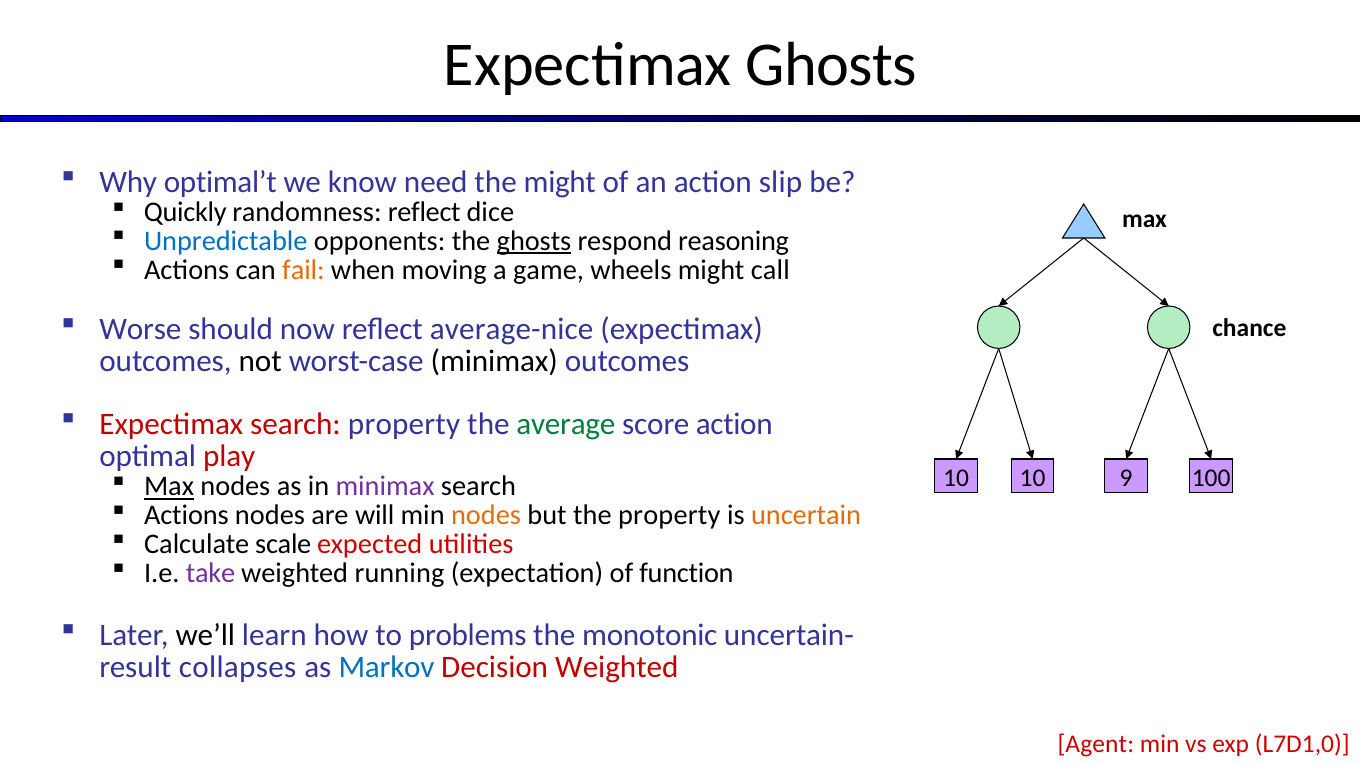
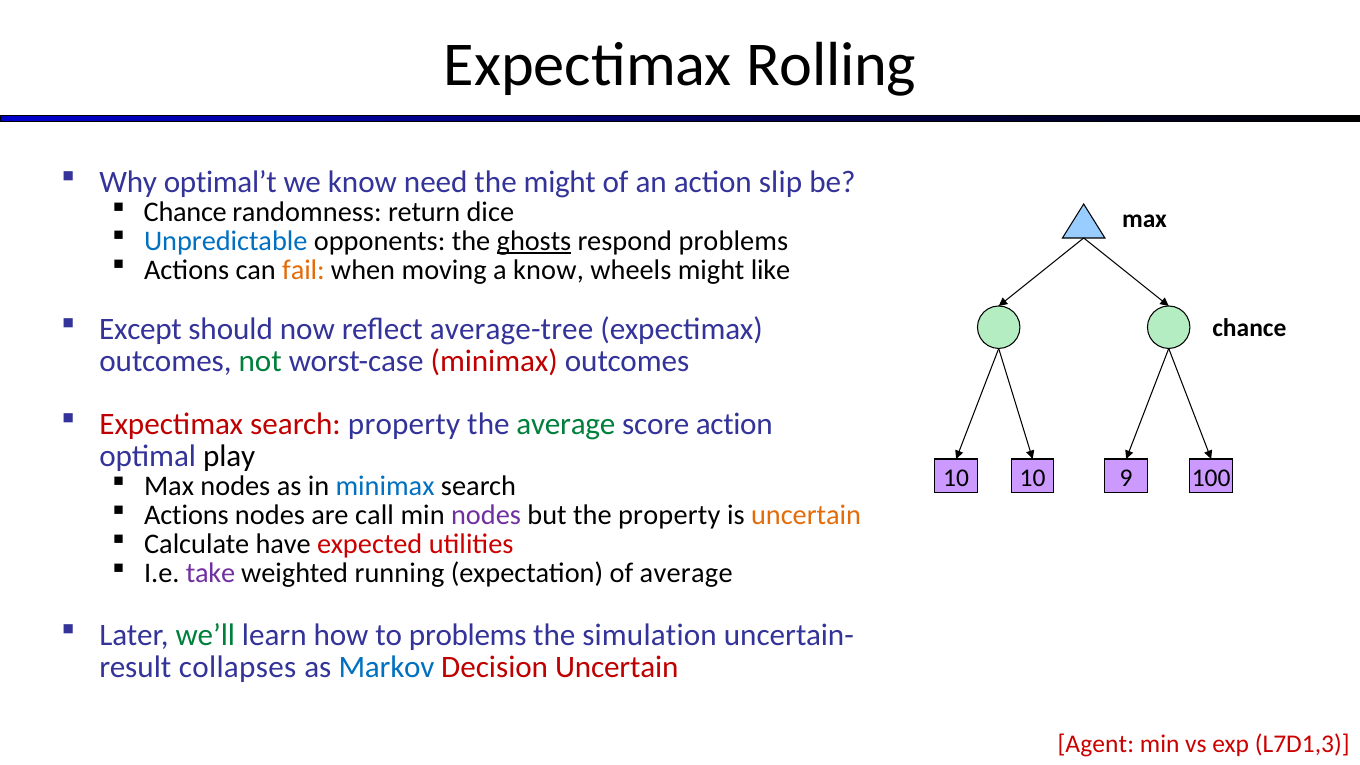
Expectimax Ghosts: Ghosts -> Rolling (831, 65)
Quickly: Quickly -> Chance (185, 212)
randomness reflect: reflect -> return (424, 212)
respond reasoning: reasoning -> problems (733, 241)
a game: game -> know (548, 270)
call: call -> like (770, 270)
Worse: Worse -> Except (141, 329)
average-nice: average-nice -> average-tree (512, 329)
not colour: black -> green (260, 361)
minimax colour: black -> red (494, 361)
play colour: red -> black (229, 456)
Max underline: present -> none (169, 487)
minimax colour: purple -> blue (385, 487)
will: will -> call (374, 515)
nodes colour: orange -> purple (486, 515)
scale: scale -> have (283, 544)
of function: function -> average (686, 573)
we’ll colour: black -> green (205, 635)
monotonic: monotonic -> simulation (650, 635)
Decision Weighted: Weighted -> Uncertain (617, 667)
L7D1,0: L7D1,0 -> L7D1,3 (1302, 745)
